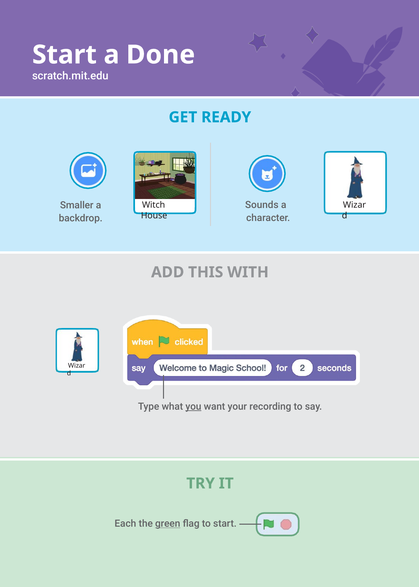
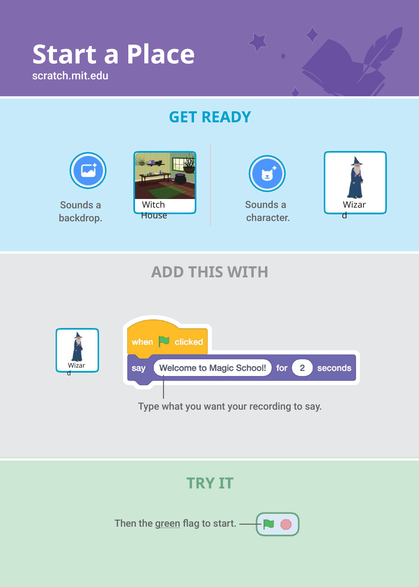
Done: Done -> Place (161, 55)
Smaller: Smaller -> Sounds (77, 205)
you underline: present -> none (193, 406)
Each: Each -> Then (125, 523)
